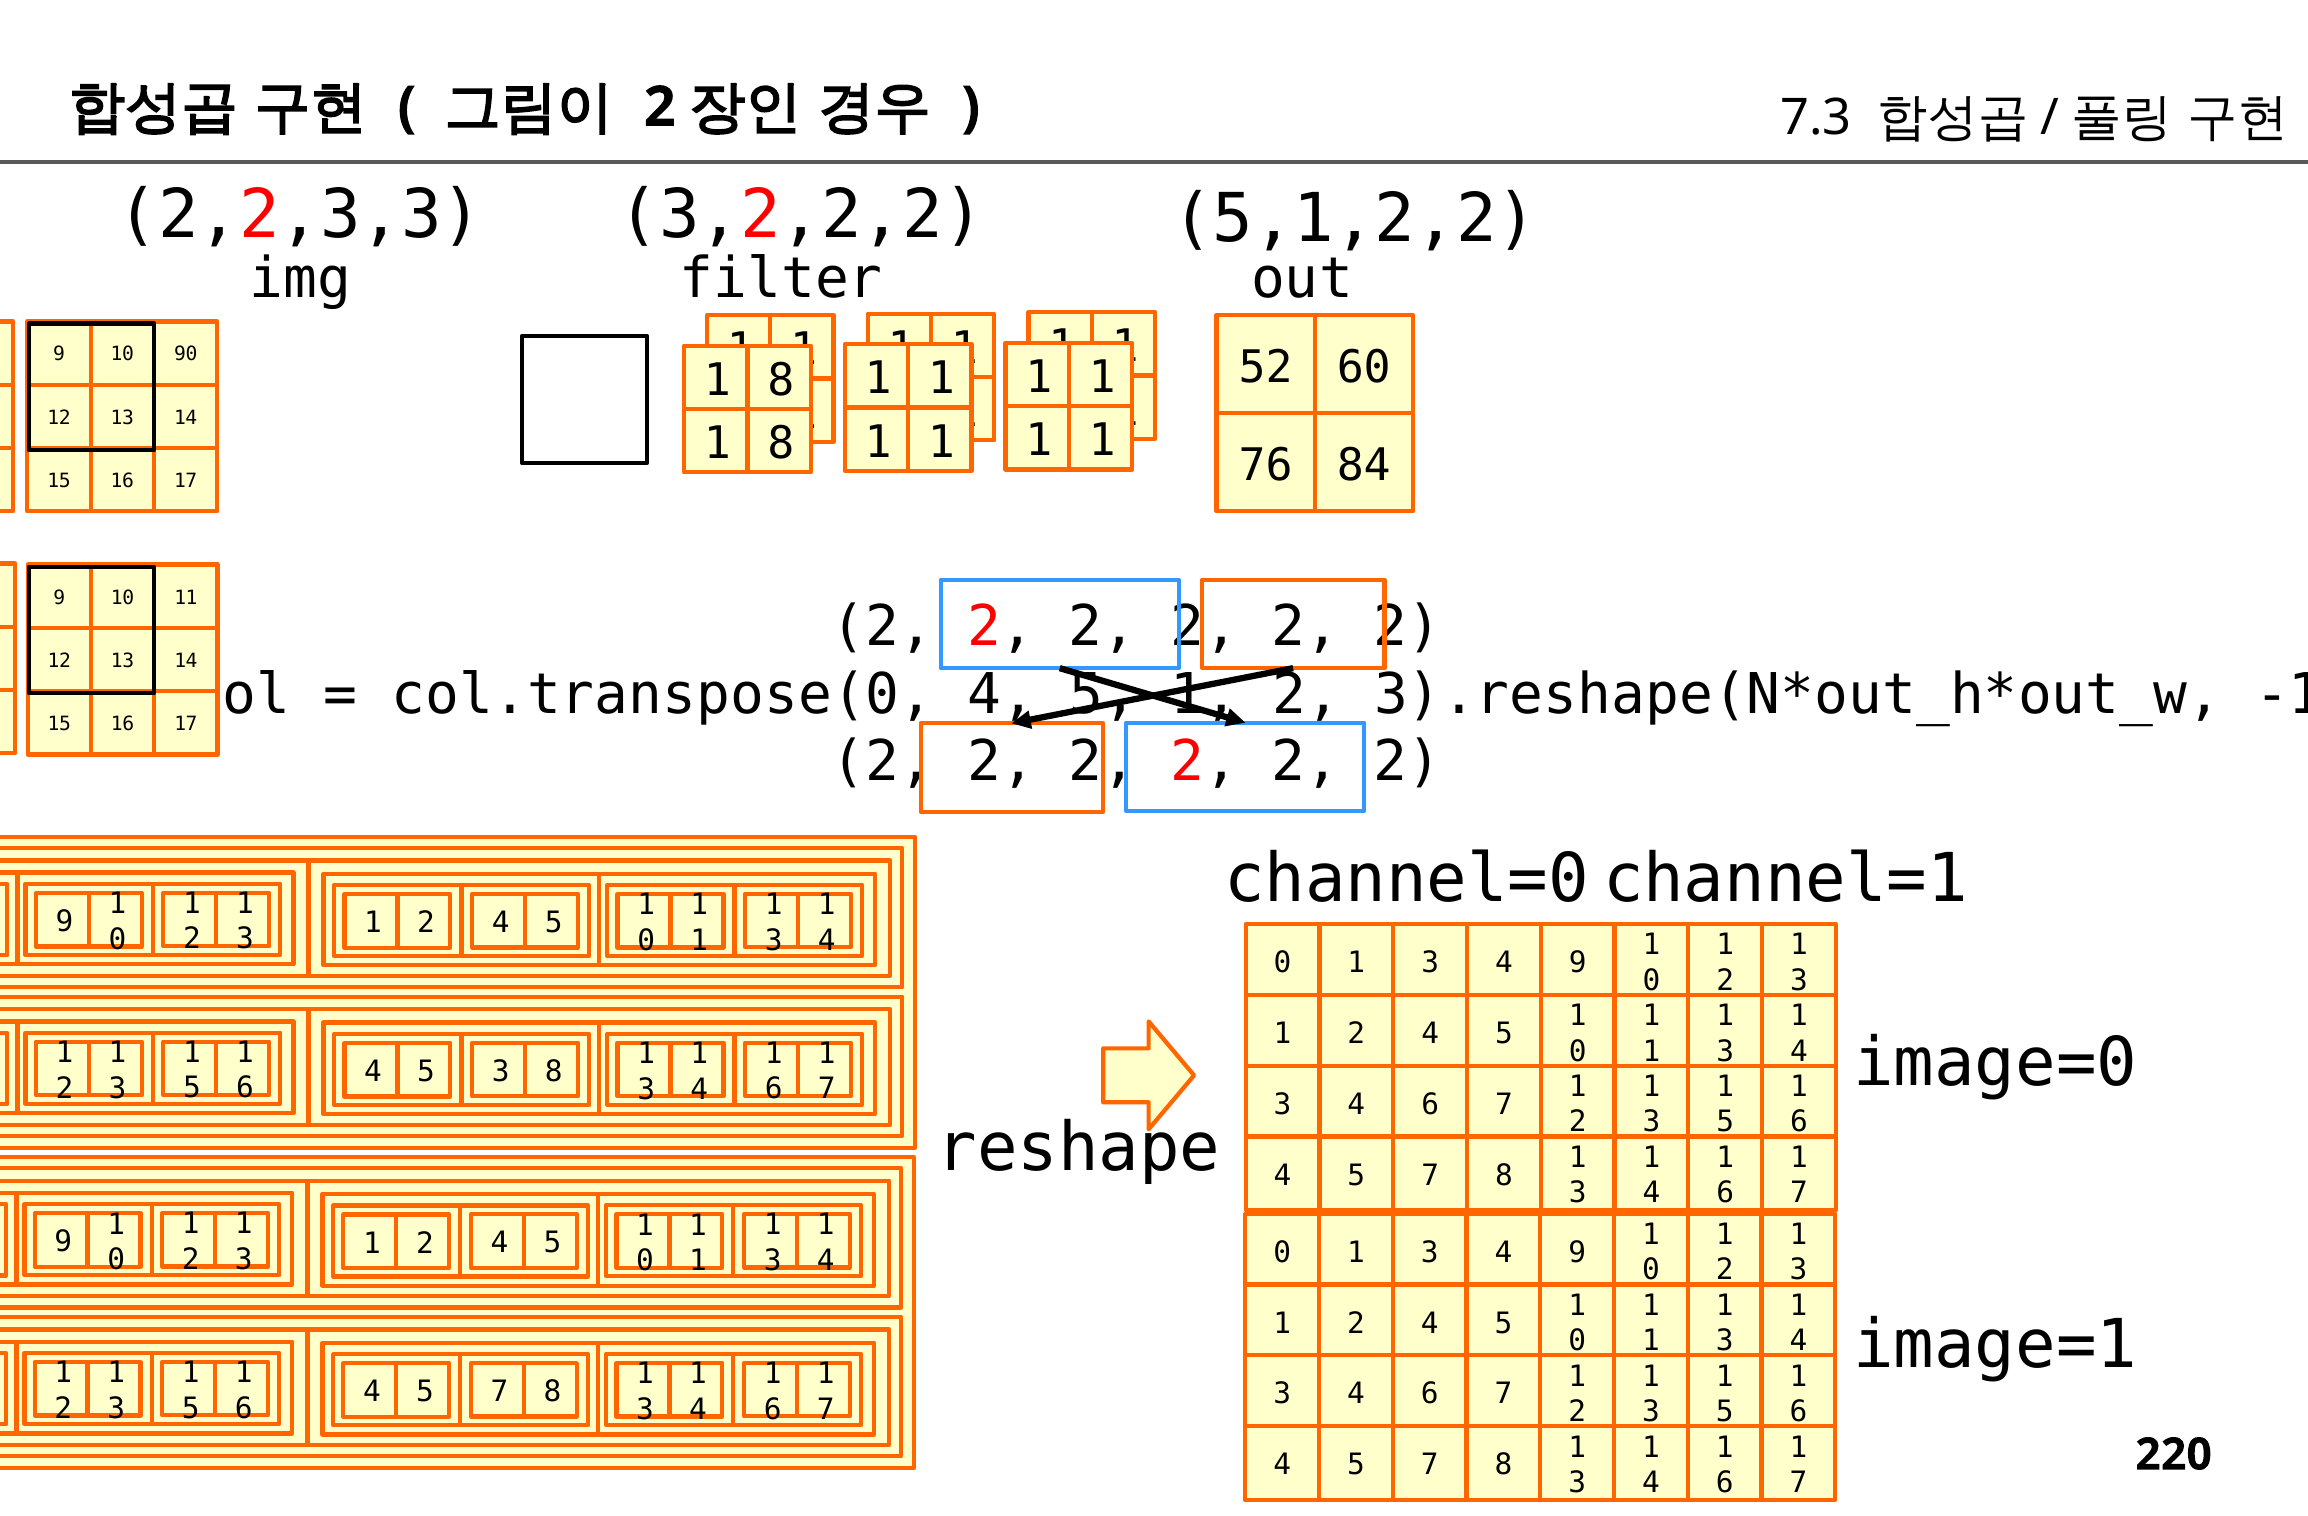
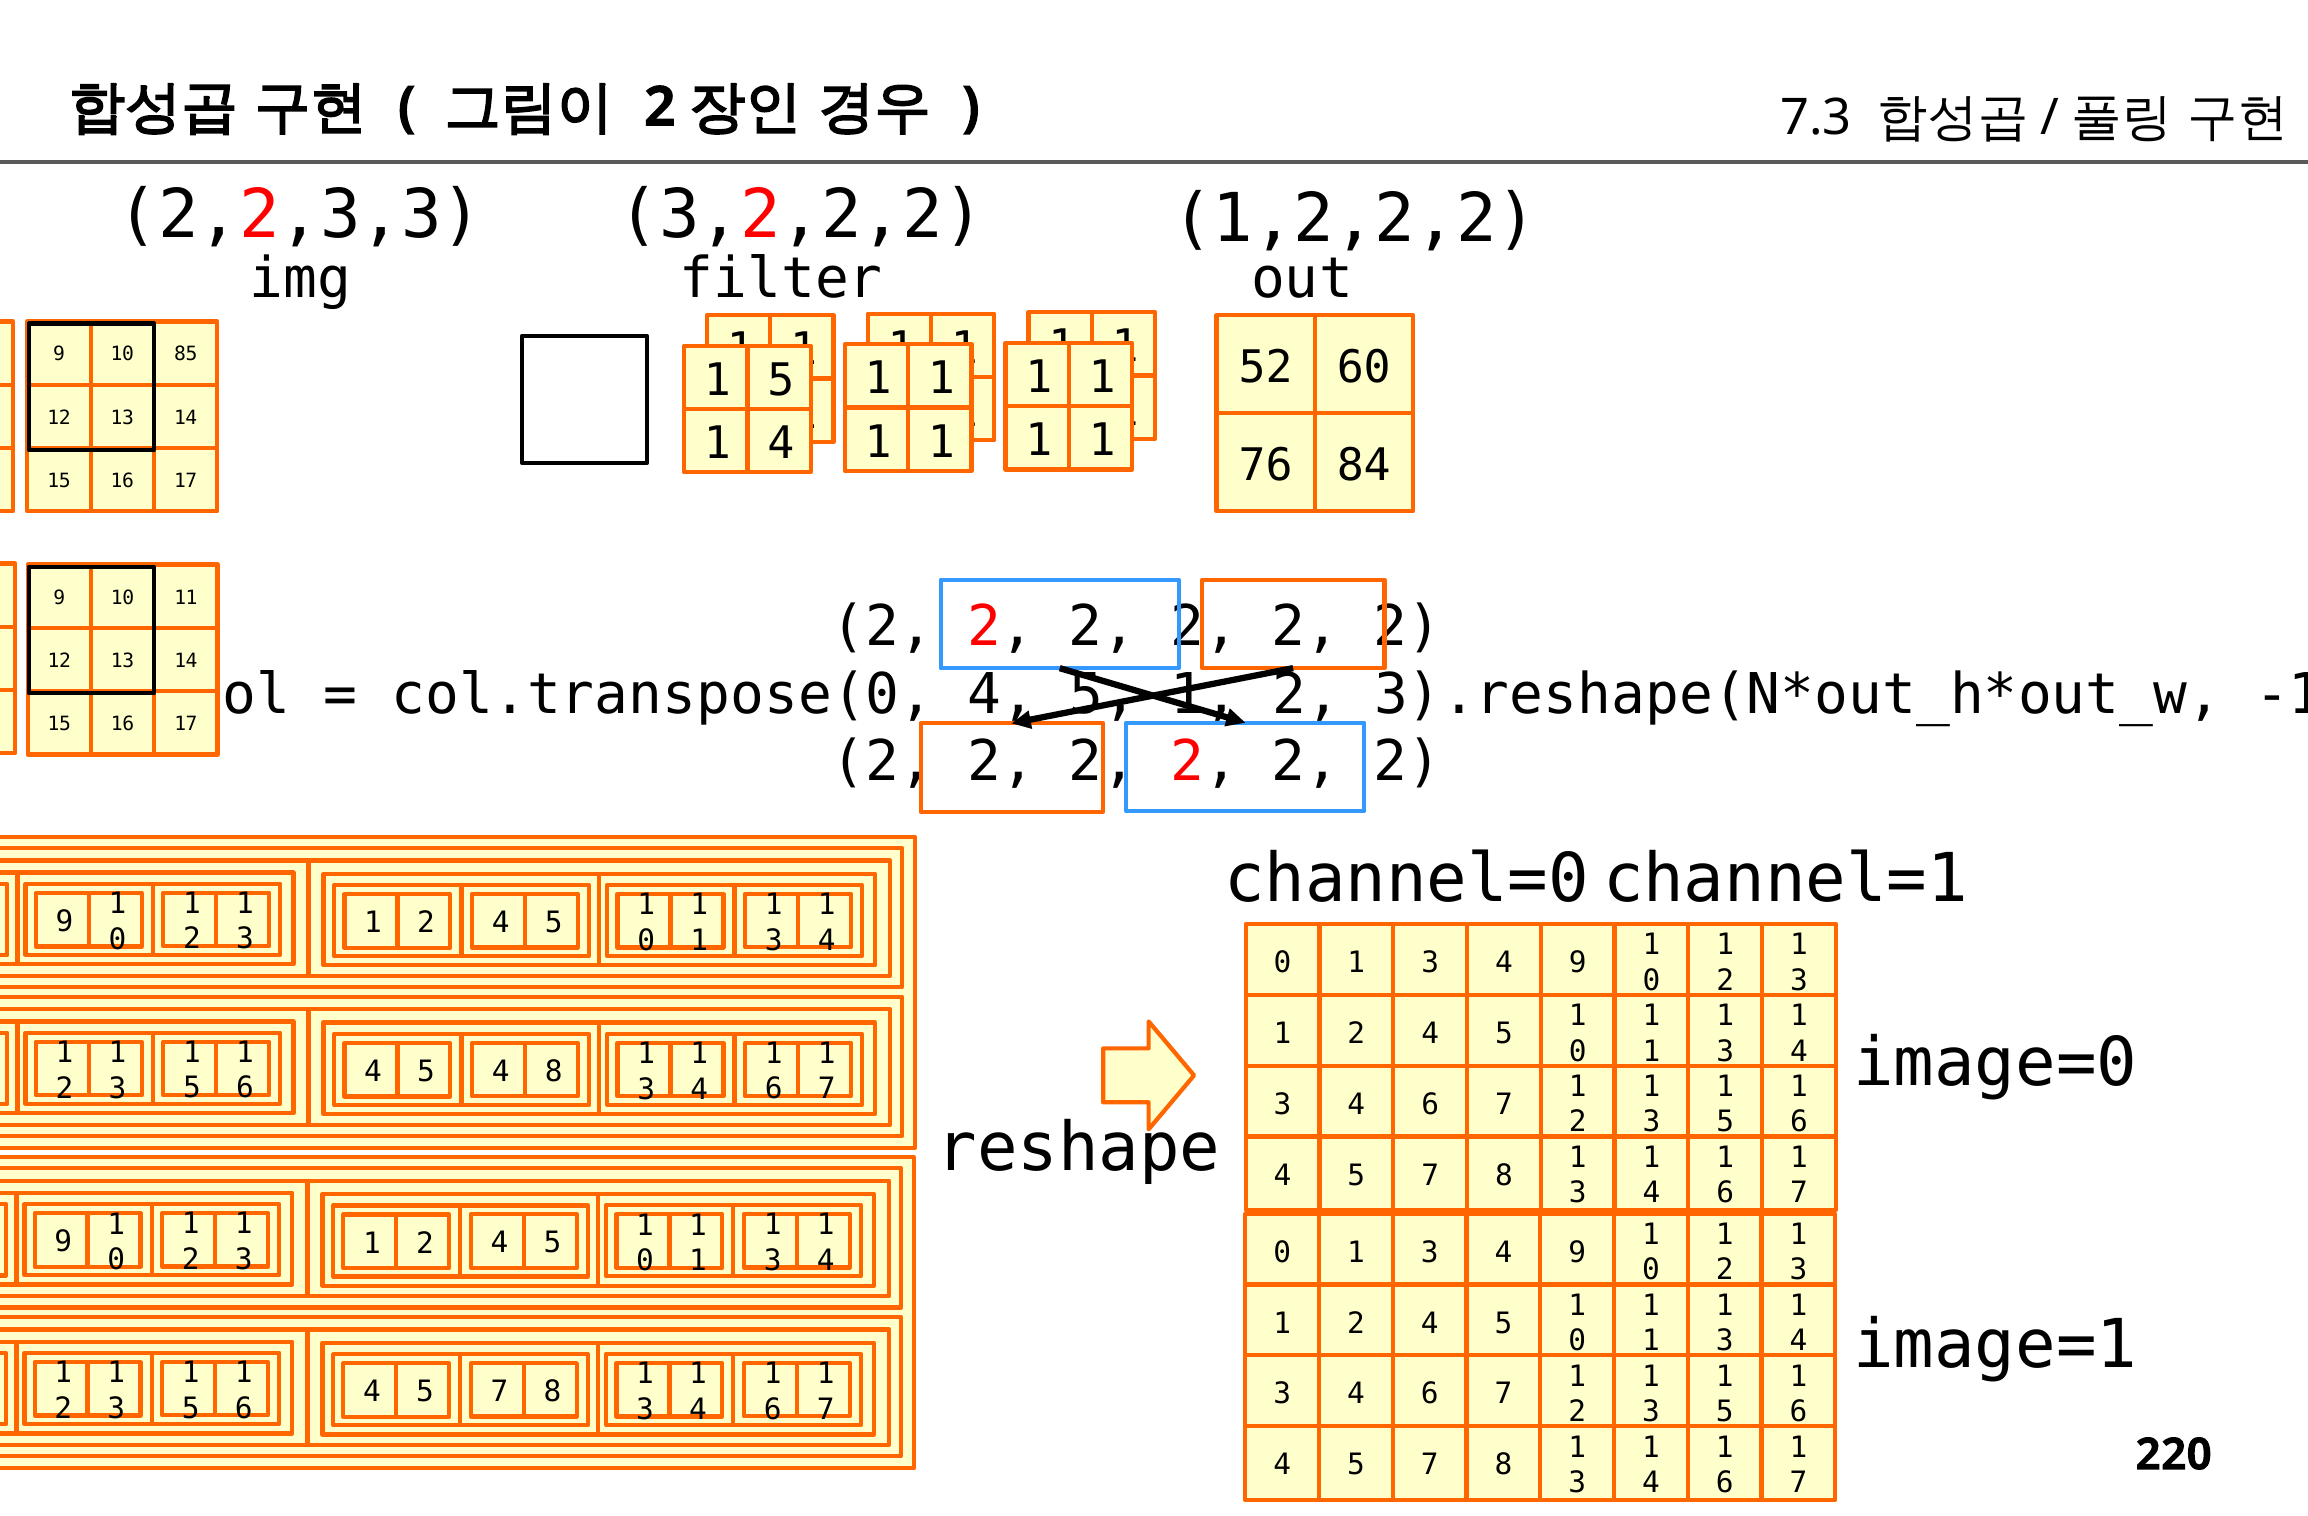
5,1,2,2: 5,1,2,2 -> 1,2,2,2 (1355, 219)
90: 90 -> 85 (186, 354)
8: 8 -> 5 (781, 380)
8: 8 -> 4 (781, 444)
3: 3 -> 4 (501, 1072)
